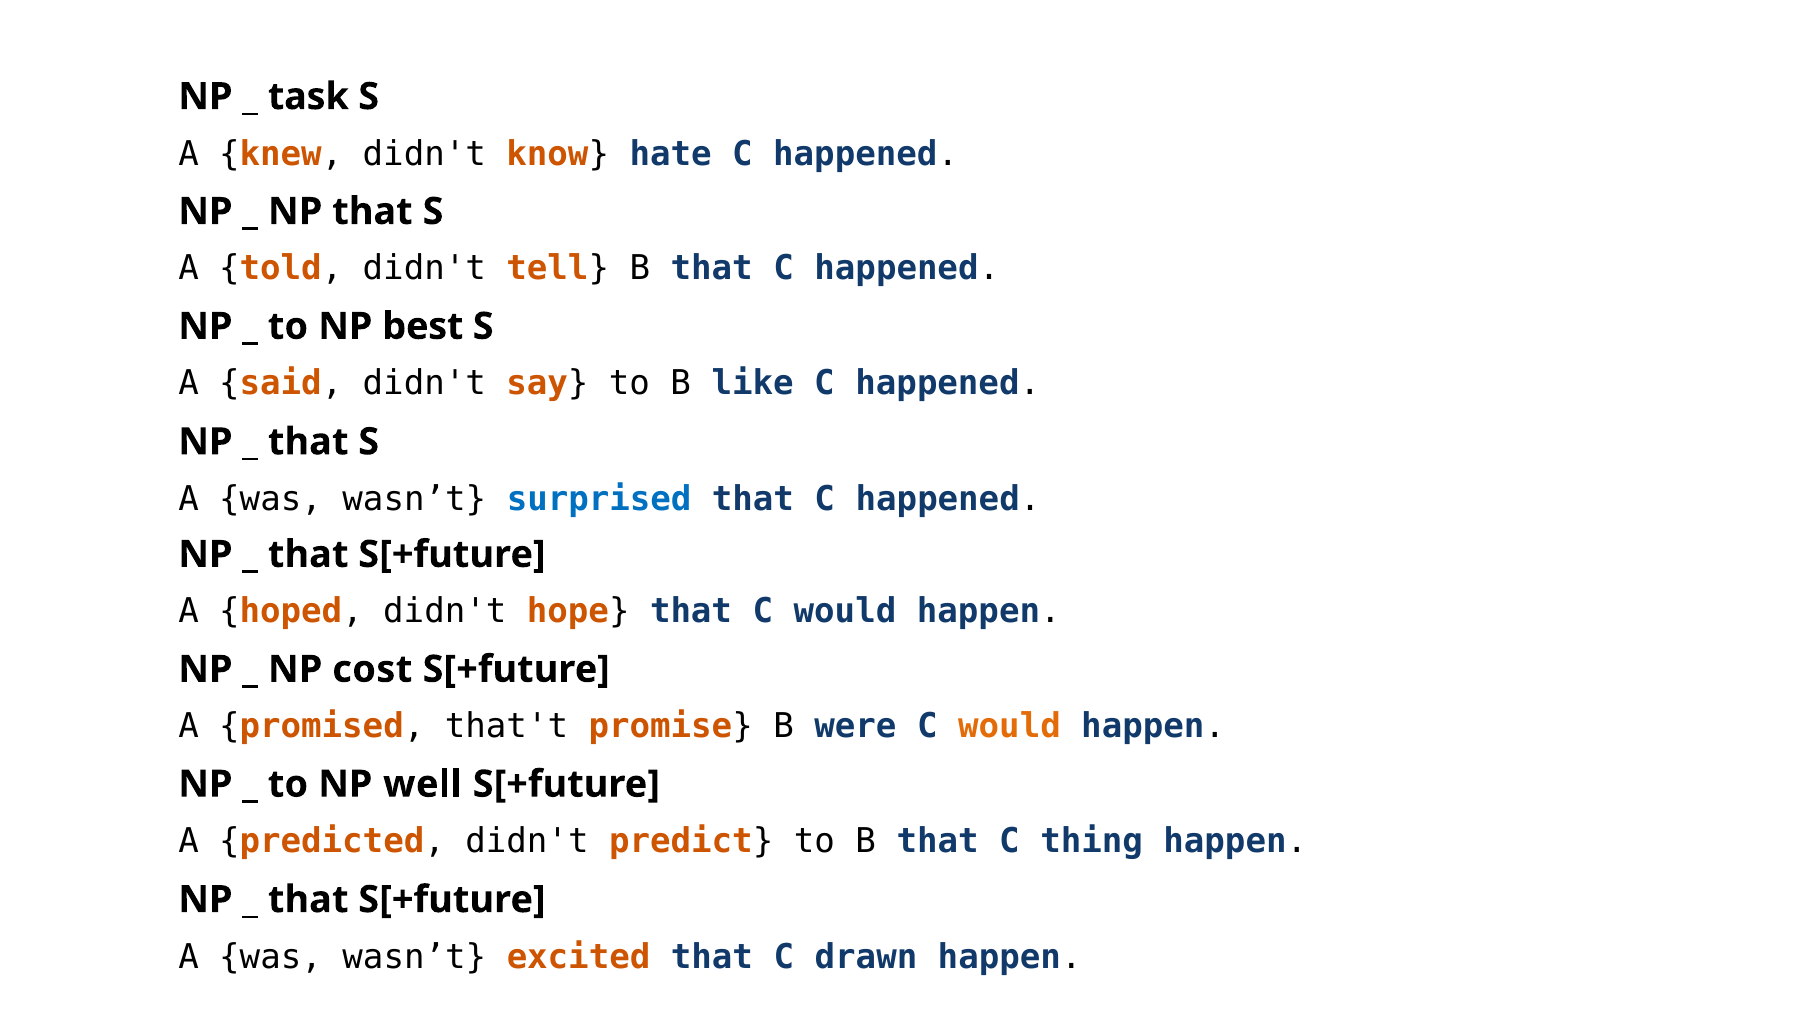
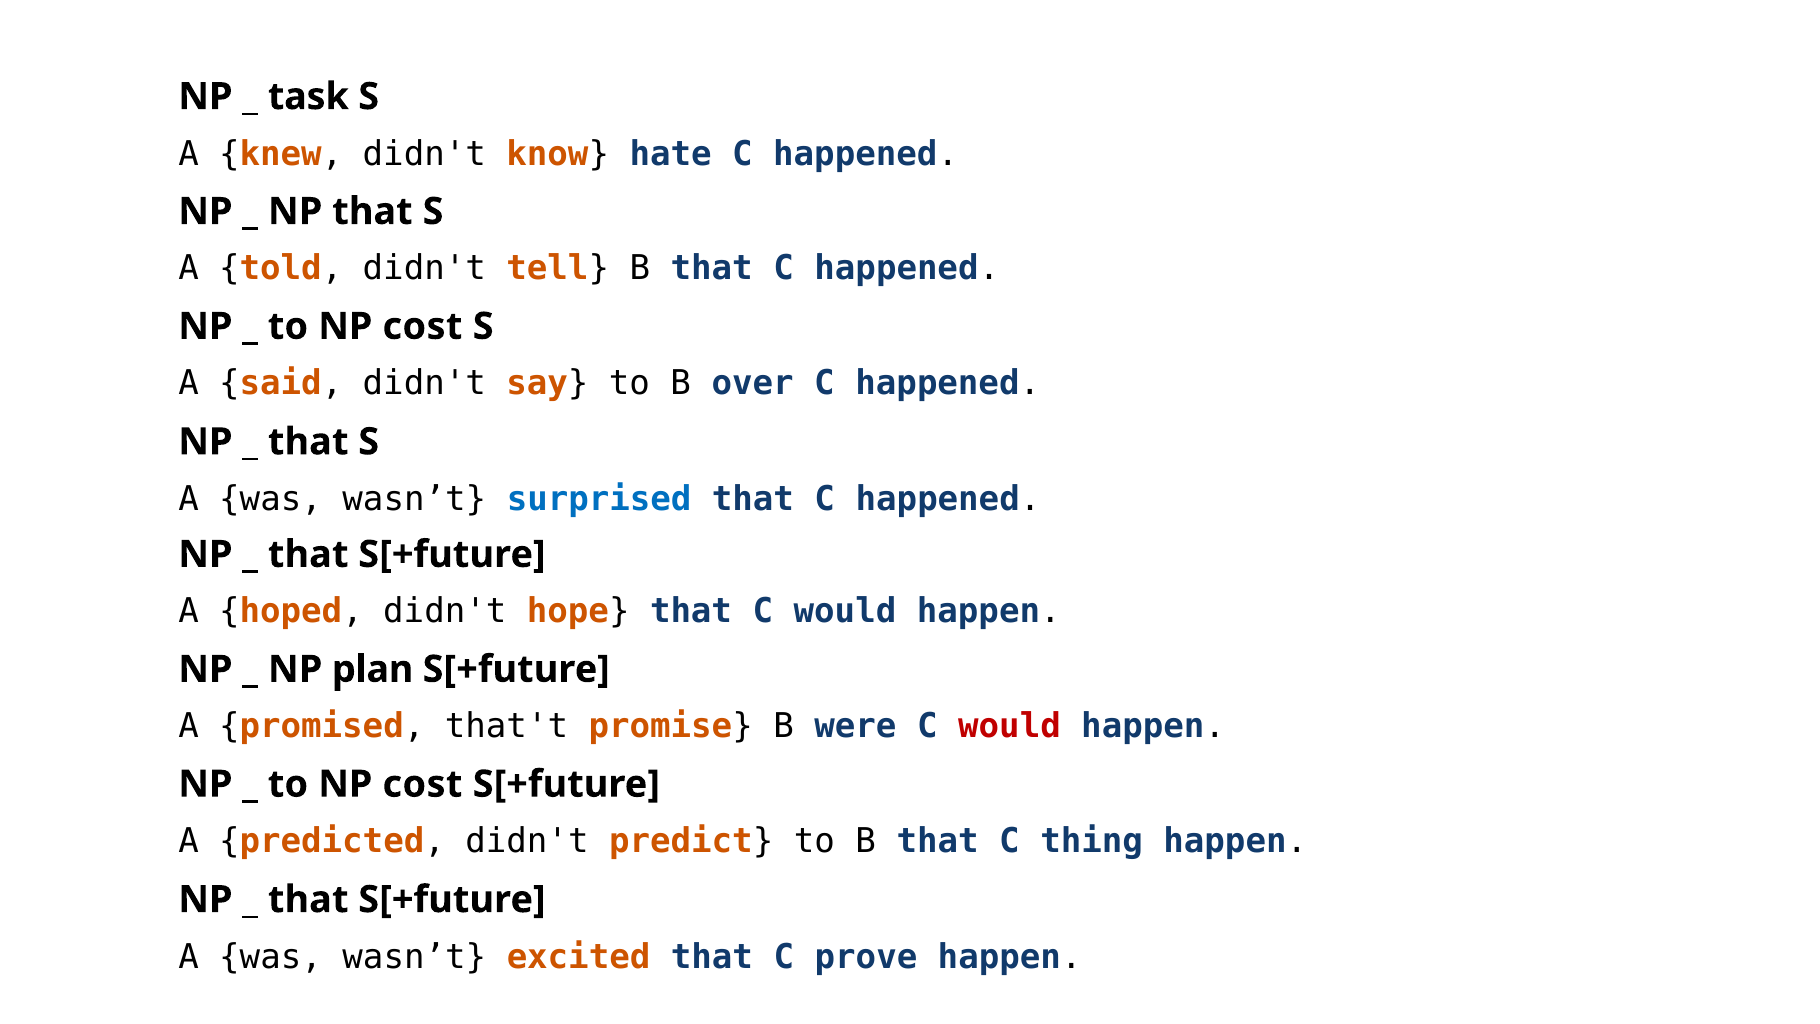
best: best -> cost (422, 326)
like: like -> over (753, 383)
cost: cost -> plan (373, 669)
would colour: orange -> red (1009, 726)
well: well -> cost (422, 784)
drawn: drawn -> prove (866, 957)
